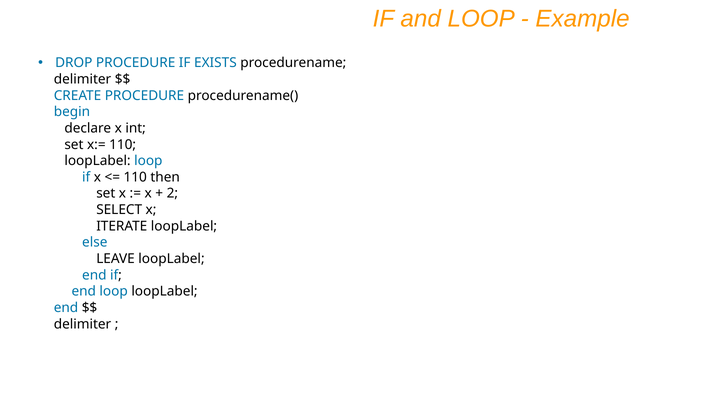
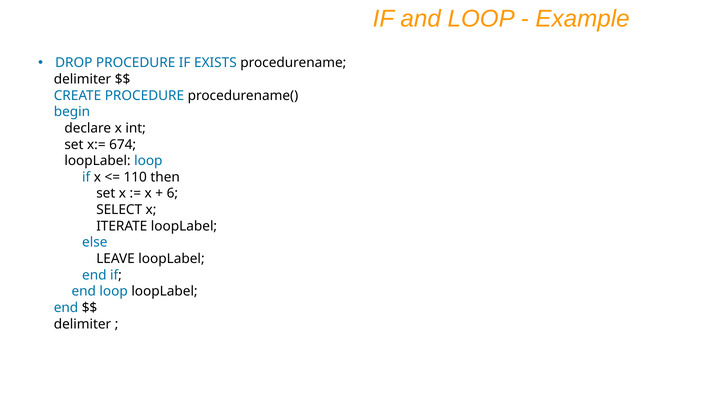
x:= 110: 110 -> 674 (123, 145)
2: 2 -> 6 (172, 194)
